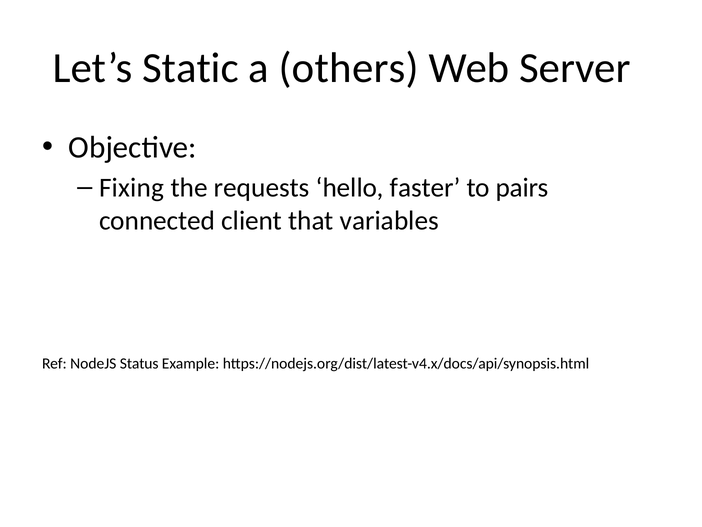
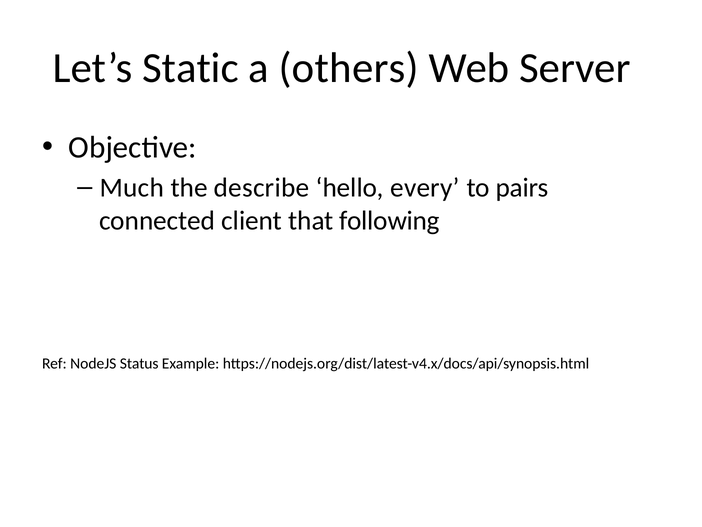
Fixing: Fixing -> Much (132, 188)
requests: requests -> describe (262, 188)
faster: faster -> every (425, 188)
variables: variables -> following (389, 220)
